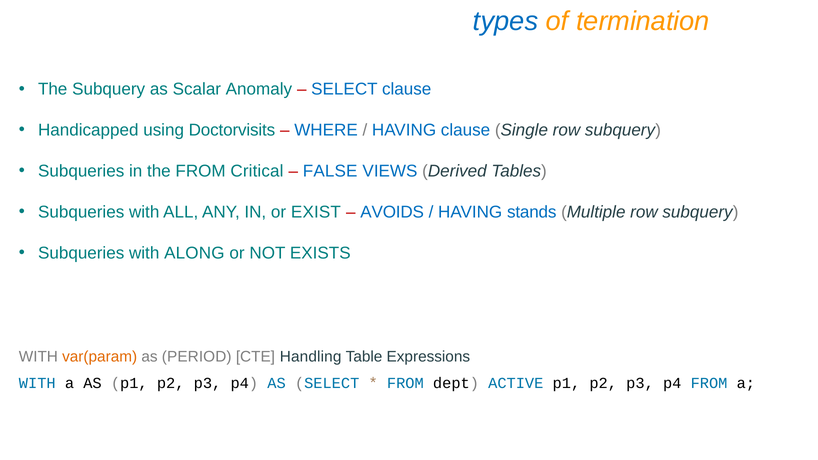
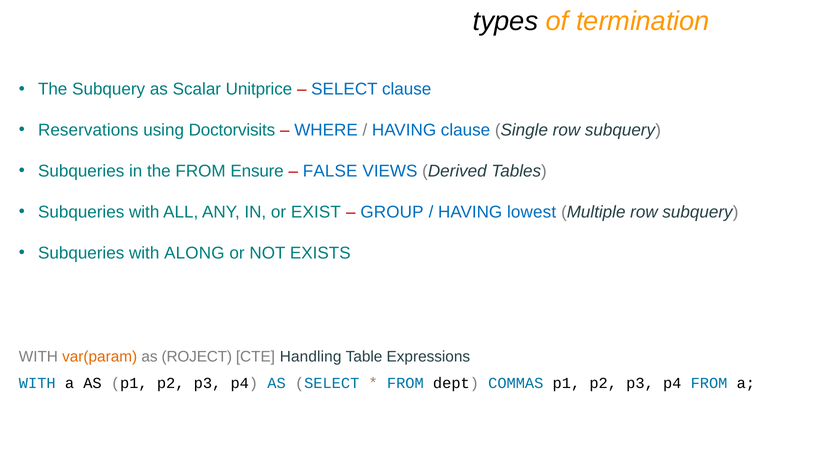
types colour: blue -> black (506, 21)
Anomaly: Anomaly -> Unitprice (259, 89)
Handicapped: Handicapped -> Reservations (88, 130)
Critical: Critical -> Ensure (257, 171)
AVOIDS: AVOIDS -> GROUP (392, 212)
stands: stands -> lowest (532, 212)
PERIOD: PERIOD -> ROJECT (197, 357)
ACTIVE: ACTIVE -> COMMAS (516, 383)
